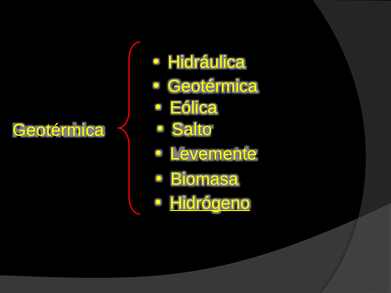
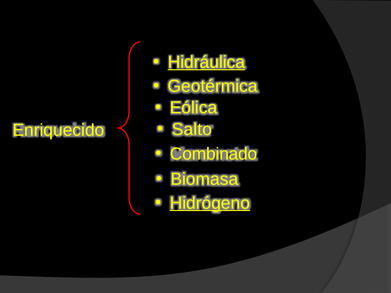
Hidráulica underline: none -> present (206, 62)
Geotérmica: Geotérmica -> Enriquecido (58, 130)
Levemente: Levemente -> Combinado (214, 154)
